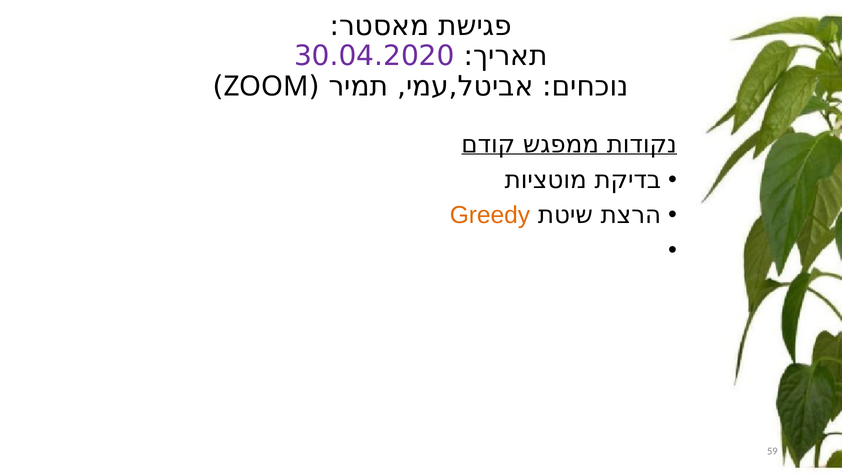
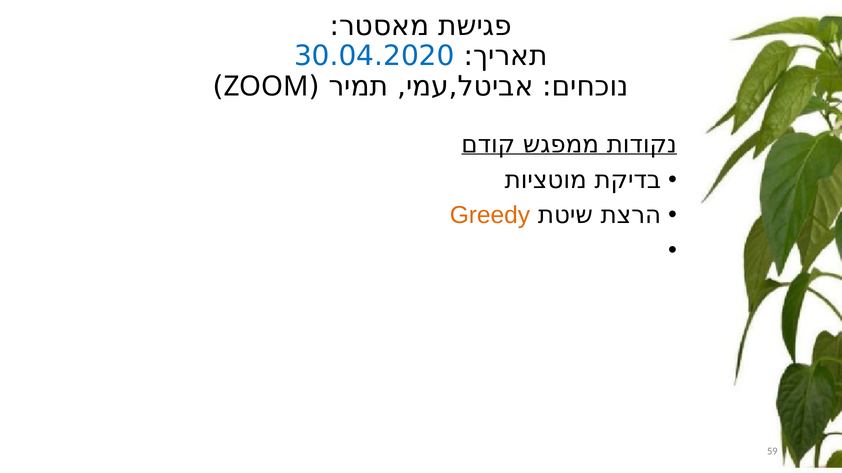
30.04.2020 colour: purple -> blue (374, 56)
